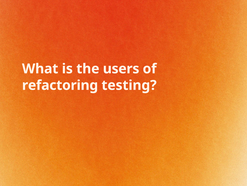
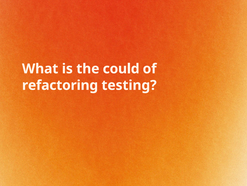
users: users -> could (121, 69)
